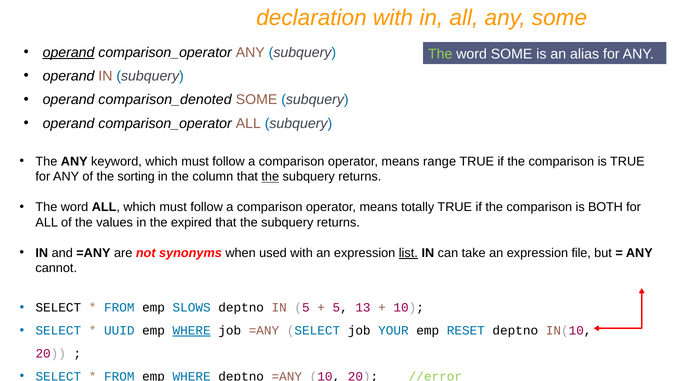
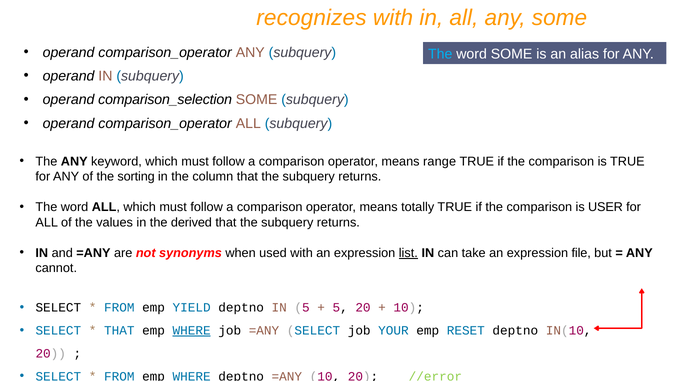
declaration: declaration -> recognizes (311, 18)
operand underline: present -> none (69, 52)
The colour: light green -> light blue (440, 54)
comparison_denoted: comparison_denoted -> comparison_selection (165, 100)
the underline: present -> none (270, 177)
BOTH: BOTH -> USER (605, 207)
expired: expired -> derived (191, 222)
SLOWS: SLOWS -> YIELD (192, 308)
5 13: 13 -> 20 (363, 308)
UUID: UUID -> THAT (119, 330)
